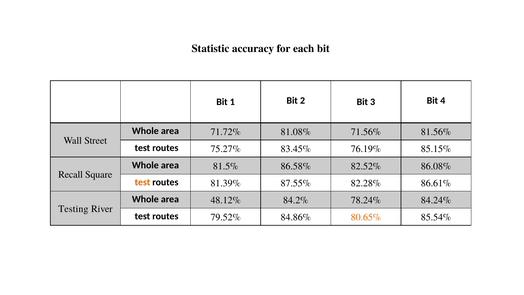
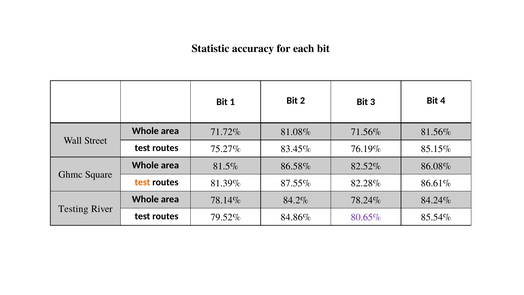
Recall: Recall -> Ghmc (70, 175)
48.12%: 48.12% -> 78.14% (226, 200)
80.65% colour: orange -> purple (366, 217)
